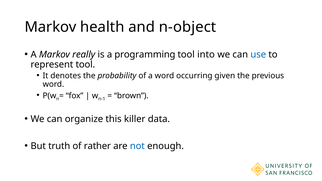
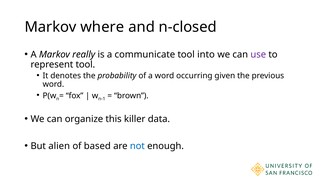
health: health -> where (102, 27)
n-object: n-object -> n-closed (188, 27)
programming: programming -> communicate (145, 54)
use colour: blue -> purple (258, 54)
truth: truth -> alien (59, 146)
rather: rather -> based (97, 146)
